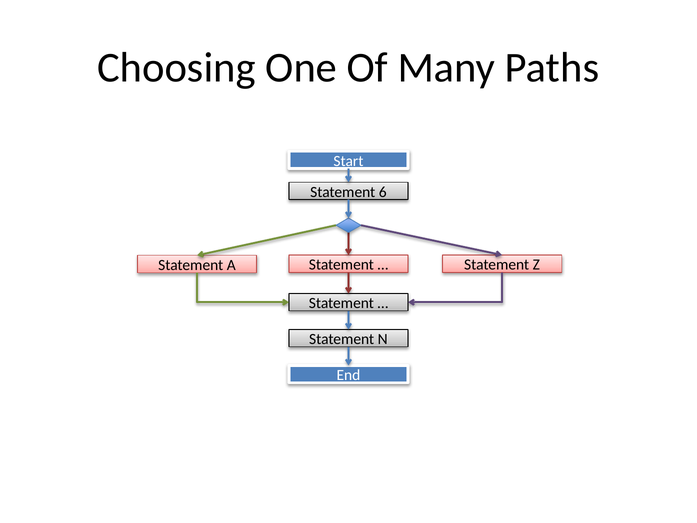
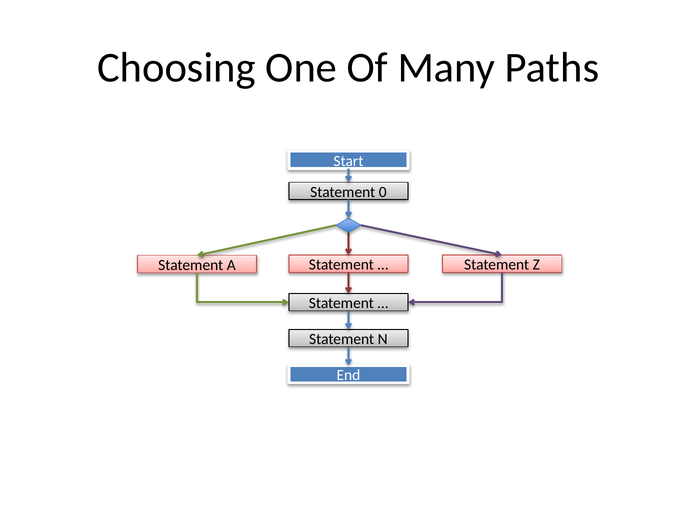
6: 6 -> 0 (383, 192)
